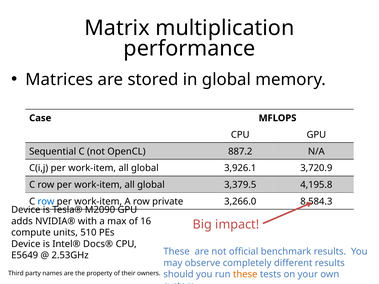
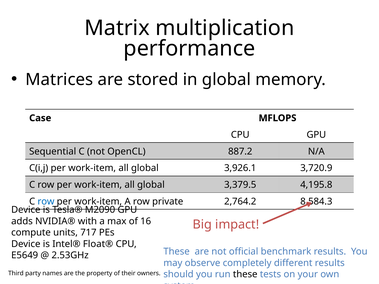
3,266.0: 3,266.0 -> 2,764.2 (240, 202)
510: 510 -> 717 (88, 233)
Docs®: Docs® -> Float® (98, 244)
these colour: orange -> black (245, 275)
